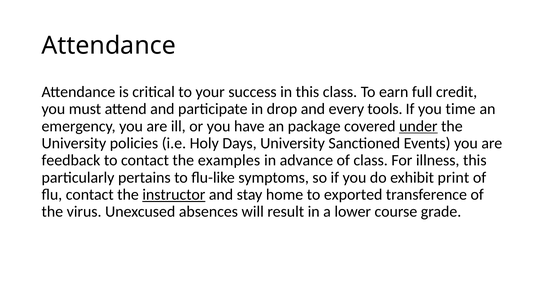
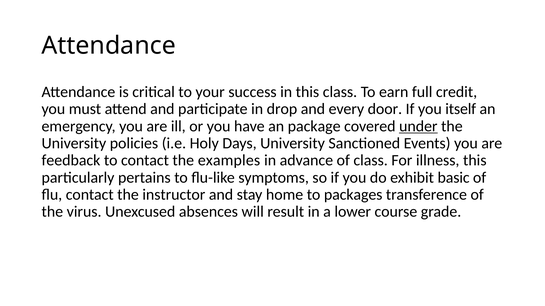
tools: tools -> door (385, 109)
time: time -> itself (461, 109)
print: print -> basic (454, 178)
instructor underline: present -> none (174, 195)
exported: exported -> packages (353, 195)
